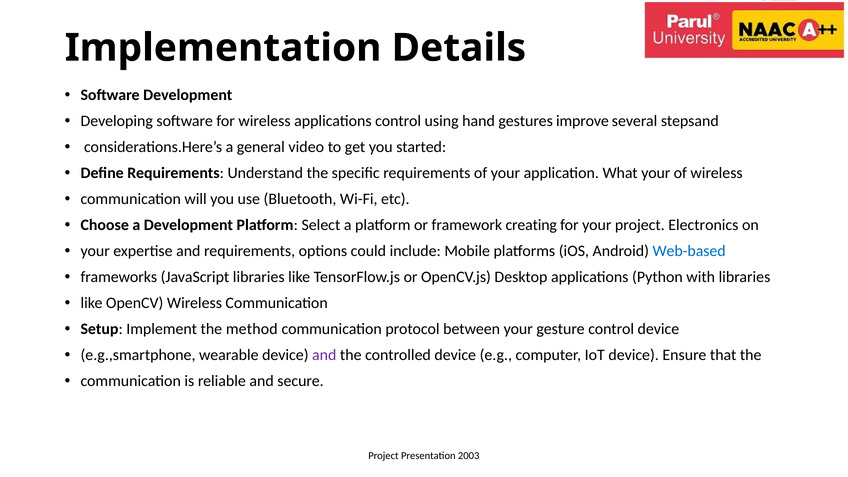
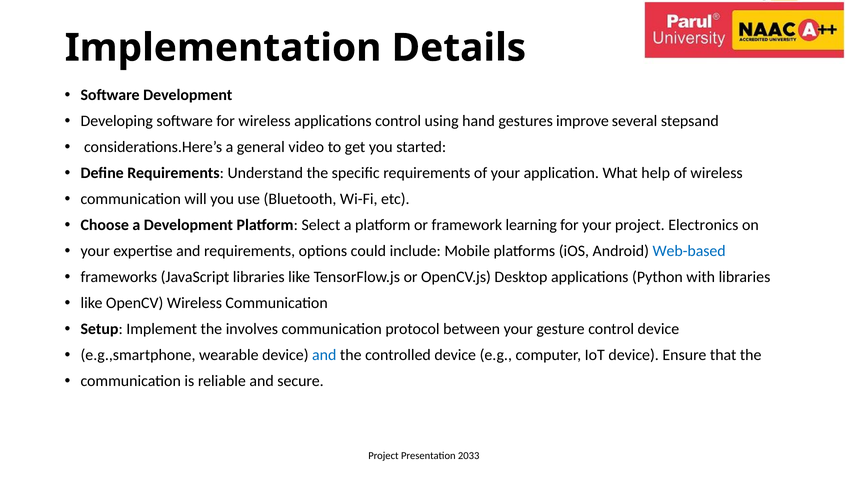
What your: your -> help (656, 173)
creating: creating -> learning (531, 225)
method: method -> involves (252, 329)
and colour: purple -> blue (324, 355)
2003: 2003 -> 2033 (469, 456)
